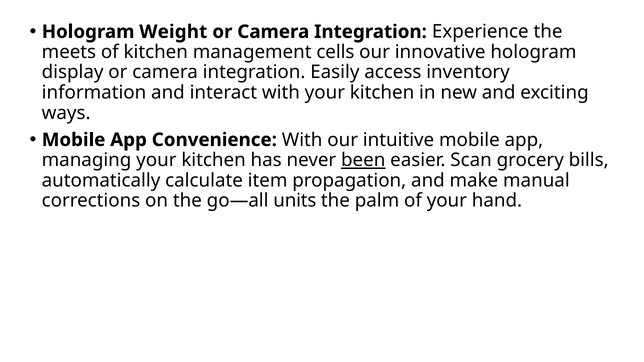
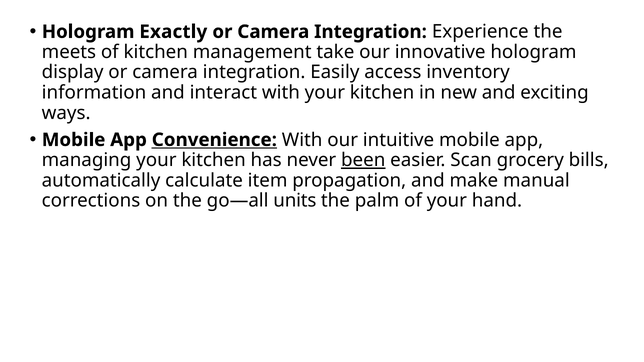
Weight: Weight -> Exactly (173, 32)
cells: cells -> take (335, 52)
Convenience underline: none -> present (214, 140)
